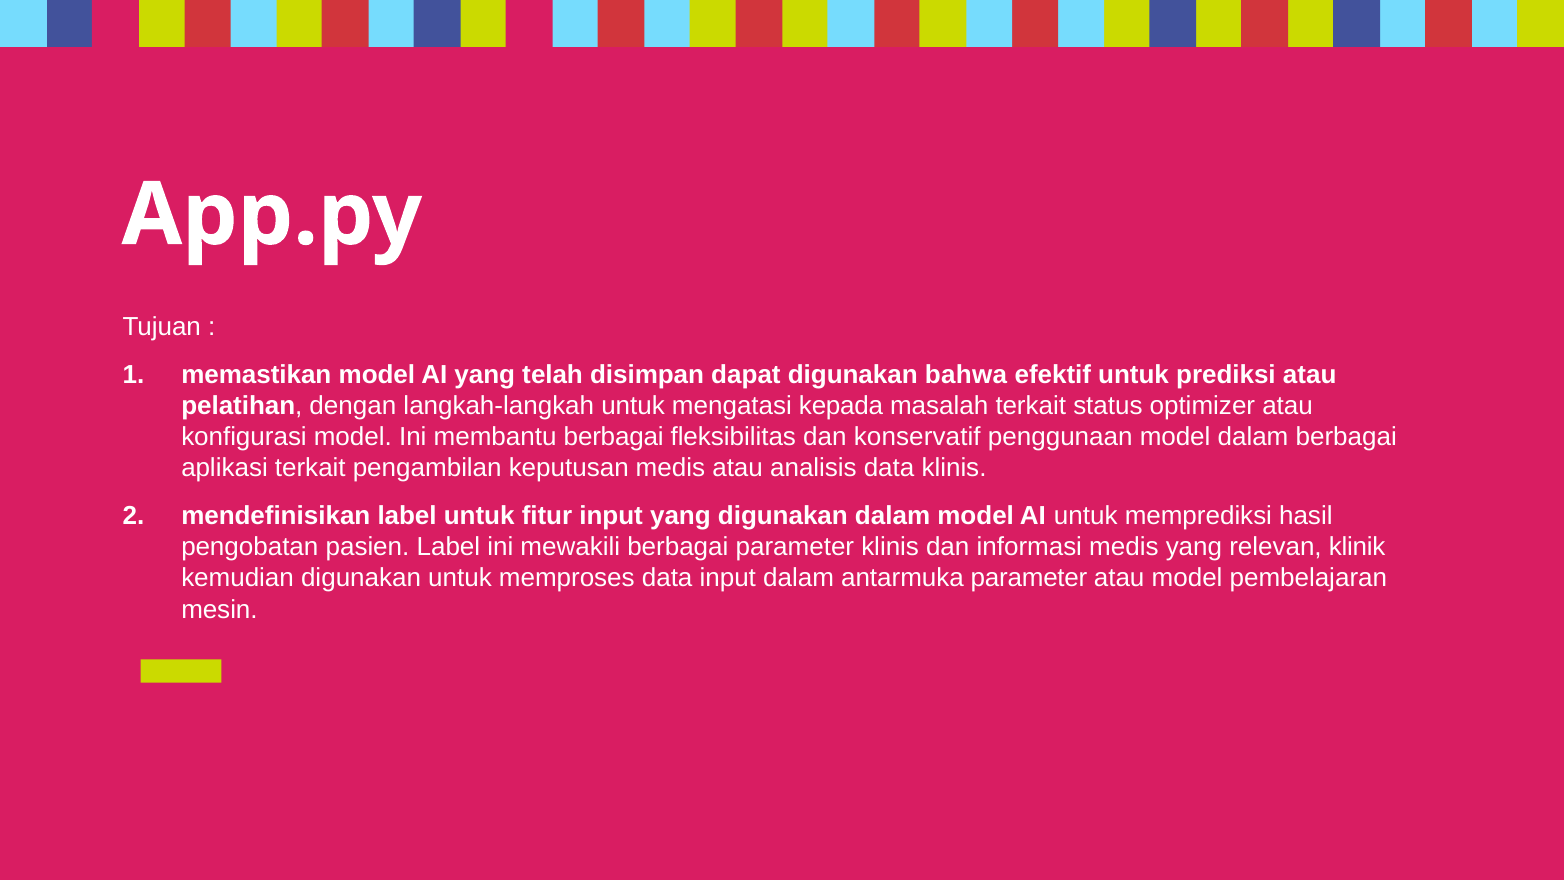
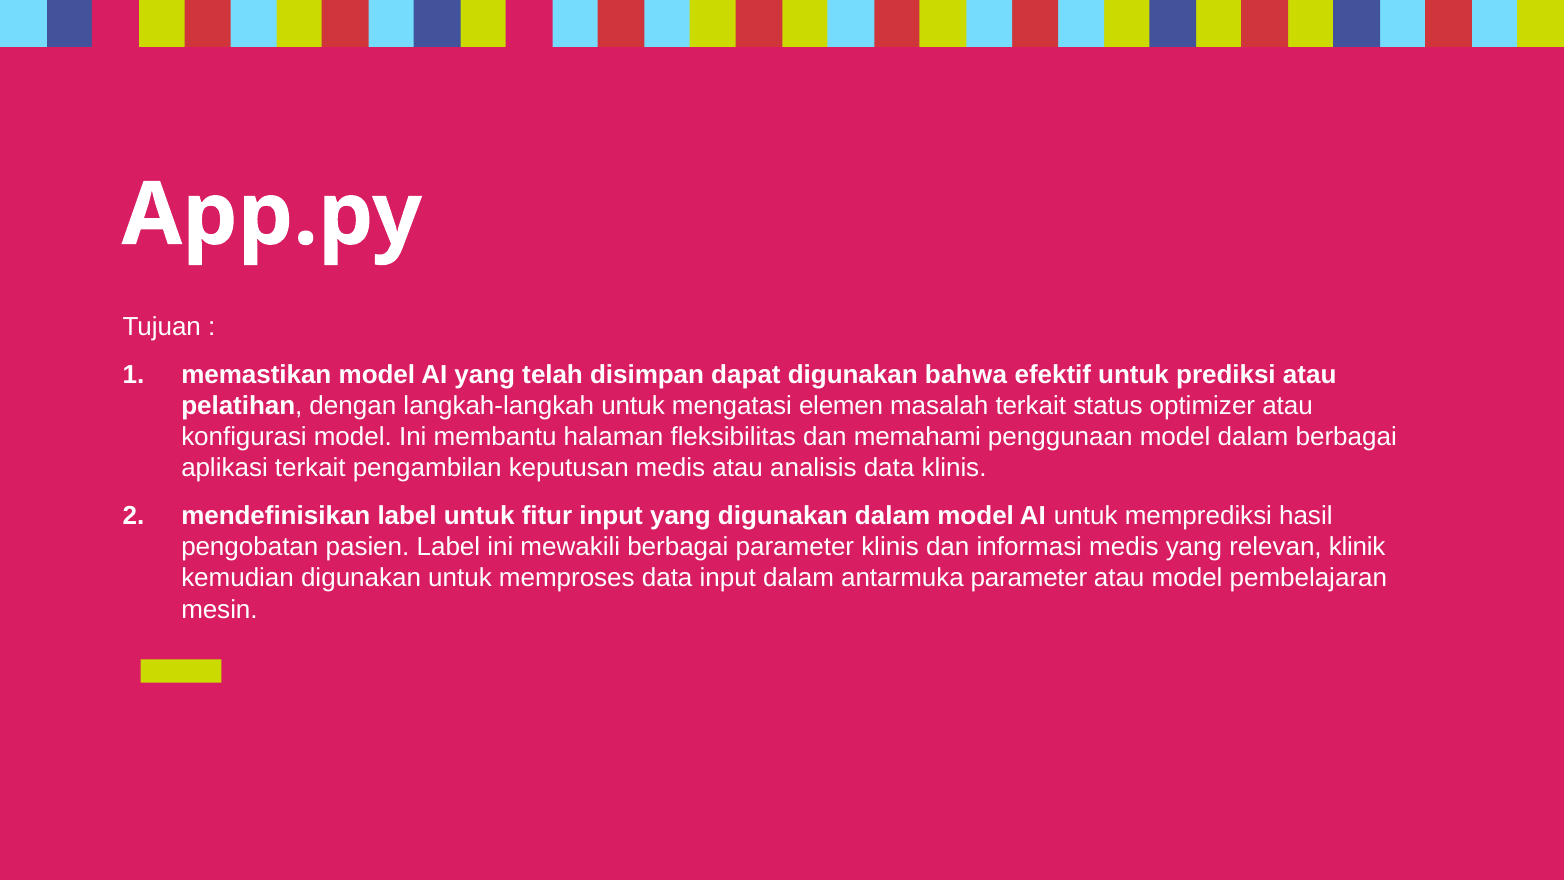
kepada: kepada -> elemen (841, 406)
membantu berbagai: berbagai -> halaman (614, 437)
konservatif: konservatif -> memahami (917, 437)
